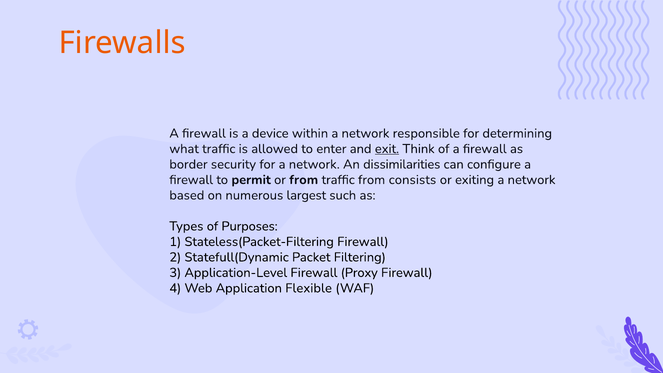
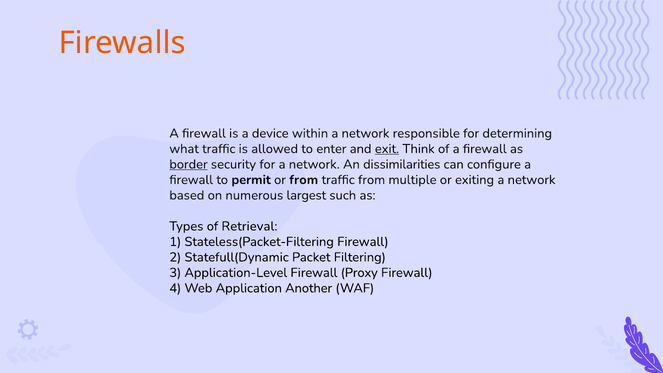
border underline: none -> present (188, 164)
consists: consists -> multiple (413, 180)
Purposes: Purposes -> Retrieval (249, 226)
Flexible: Flexible -> Another (309, 288)
